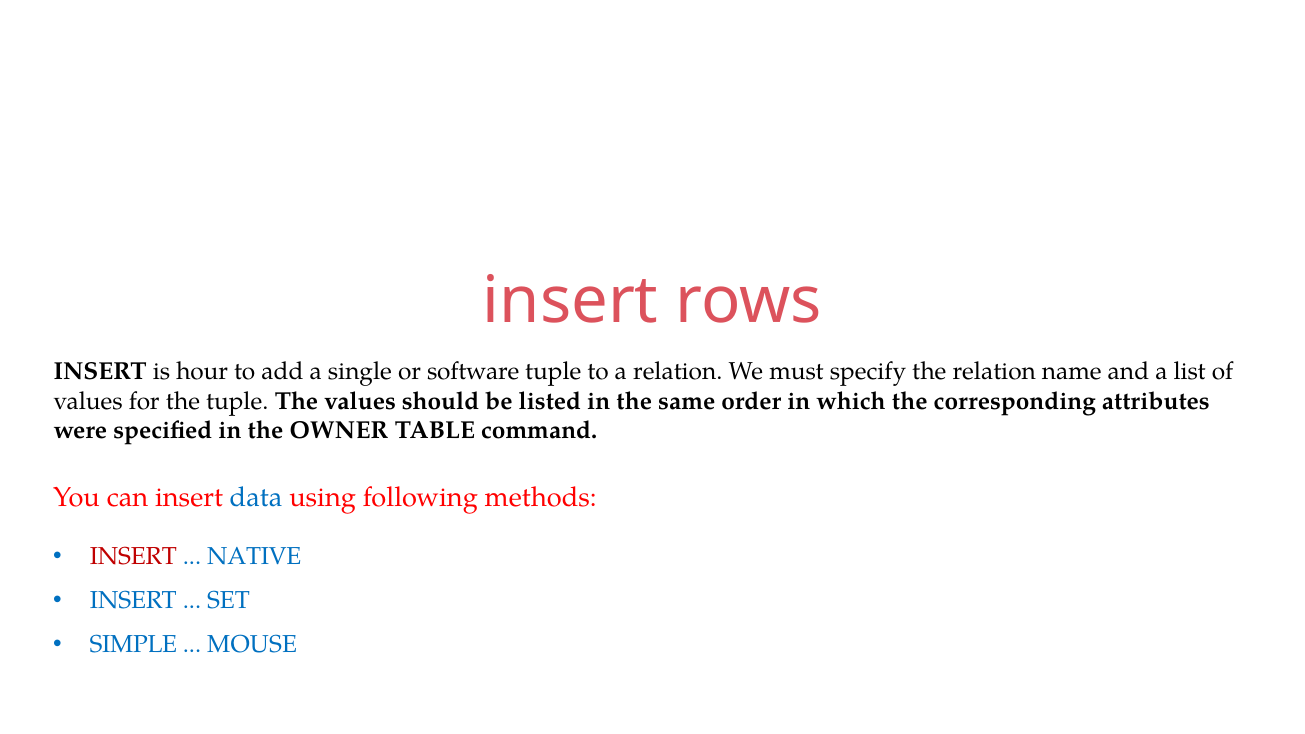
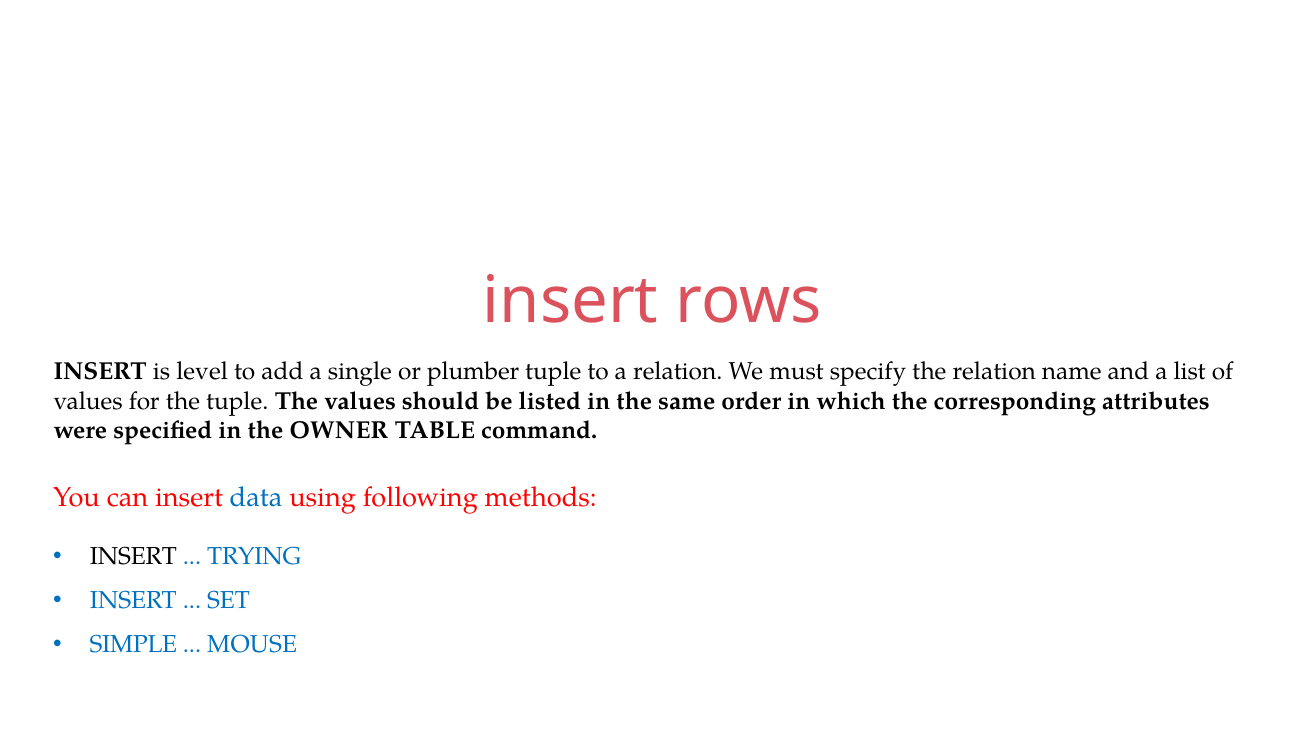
hour: hour -> level (202, 372)
software: software -> plumber (473, 372)
INSERT colour: red -> black (133, 557)
NATIVE: NATIVE -> TRYING (254, 557)
